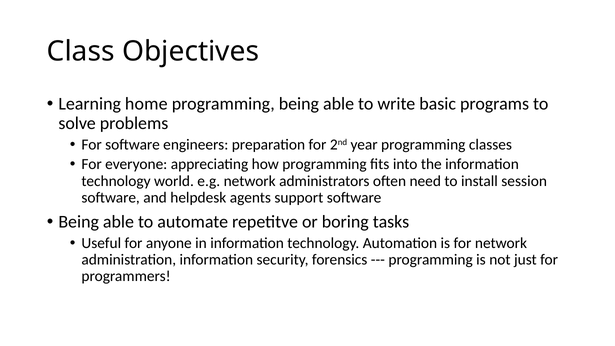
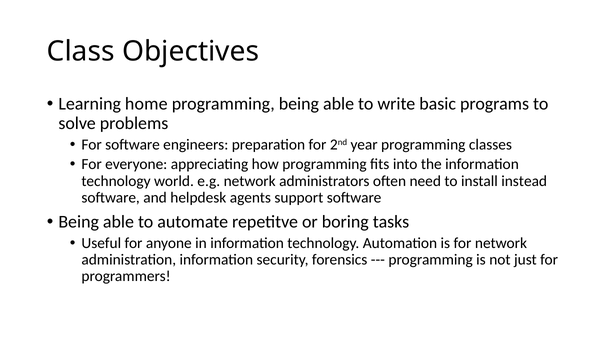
session: session -> instead (524, 181)
